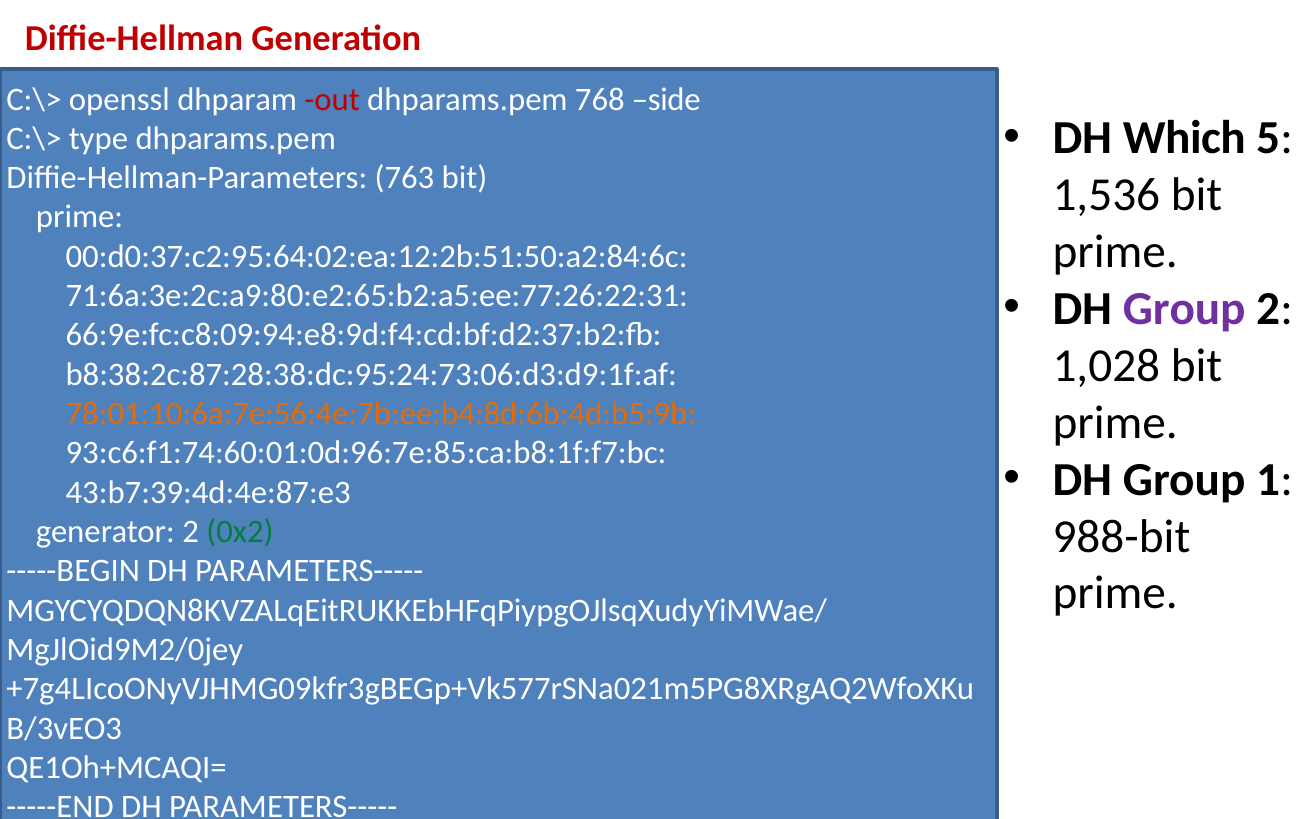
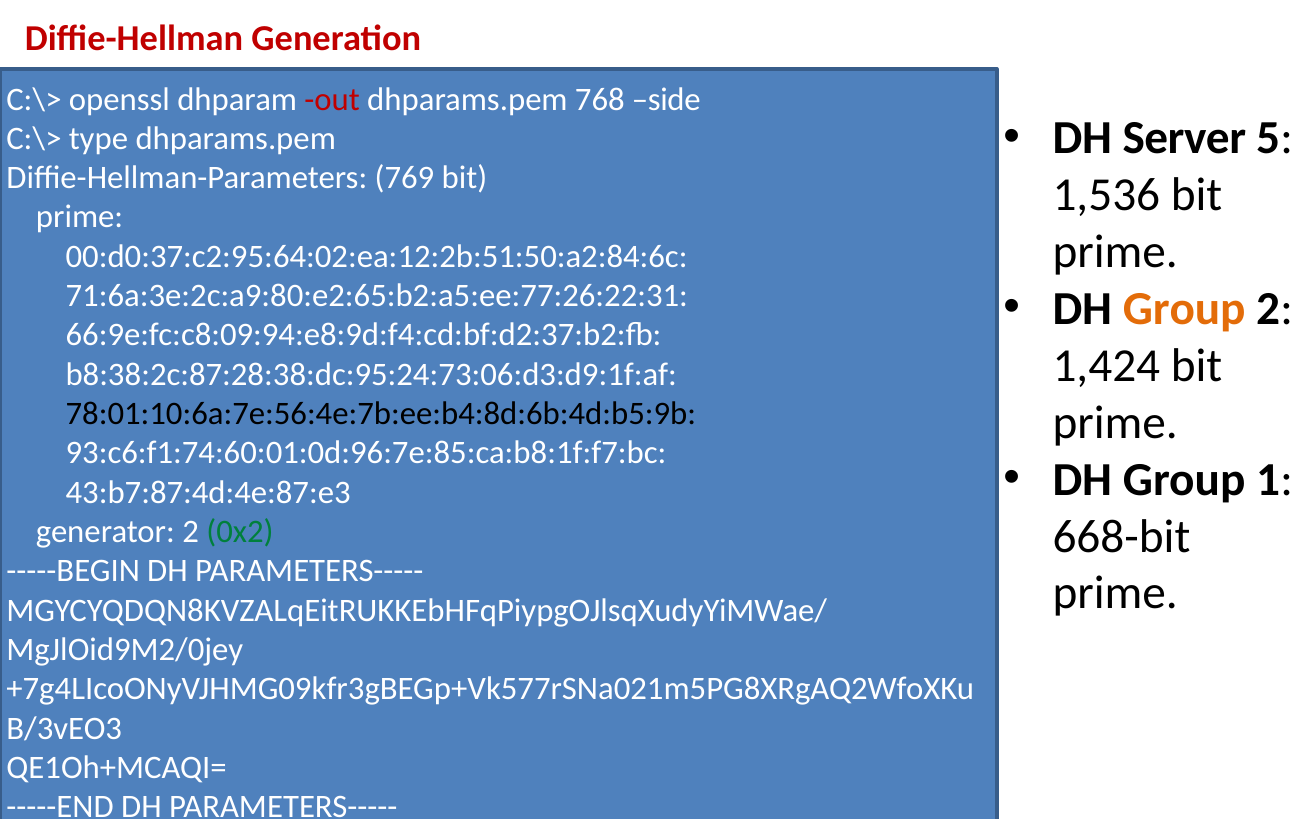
Which: Which -> Server (1184, 138)
763: 763 -> 769 (404, 178)
Group colour: purple -> orange (1184, 309)
1,028: 1,028 -> 1,424 (1106, 366)
78:01:10:6a:7e:56:4e:7b:ee:b4:8d:6b:4d:b5:9b colour: orange -> black (381, 414)
43:b7:39:4d:4e:87:e3: 43:b7:39:4d:4e:87:e3 -> 43:b7:87:4d:4e:87:e3 (208, 492)
988-bit: 988-bit -> 668-bit (1121, 536)
